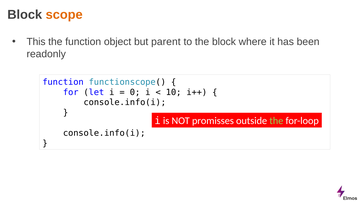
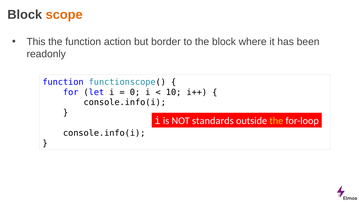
object: object -> action (118, 42)
parent: parent -> border (166, 42)
promisses: promisses -> standards (213, 121)
the colour: light green -> yellow (276, 121)
